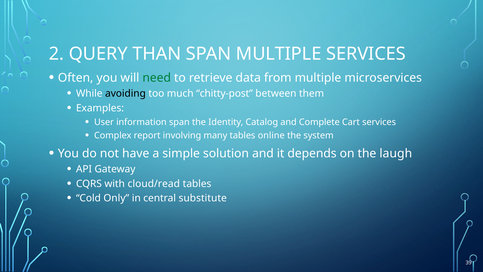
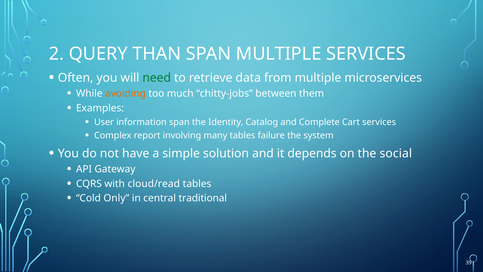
avoiding colour: black -> orange (125, 93)
chitty-post: chitty-post -> chitty-jobs (224, 93)
online: online -> failure (271, 135)
laugh: laugh -> social (396, 153)
substitute: substitute -> traditional (203, 198)
